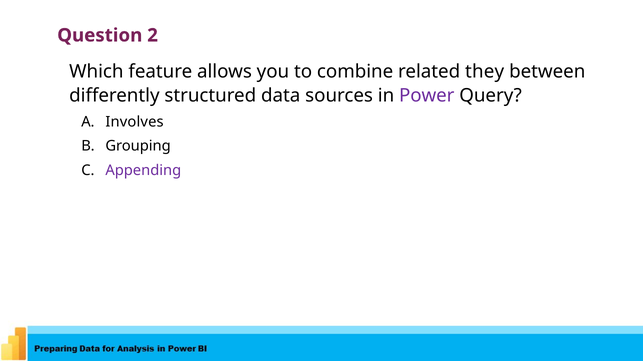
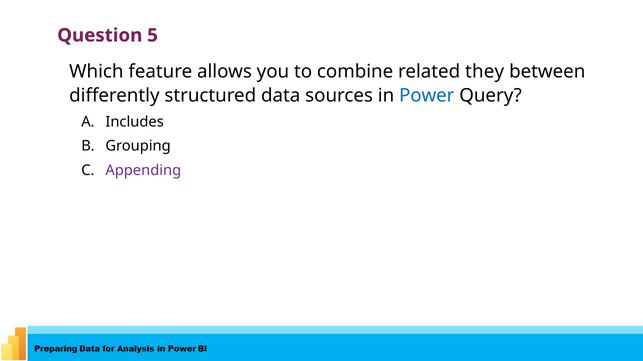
2: 2 -> 5 (153, 35)
Power colour: purple -> blue (427, 96)
Involves: Involves -> Includes (135, 122)
